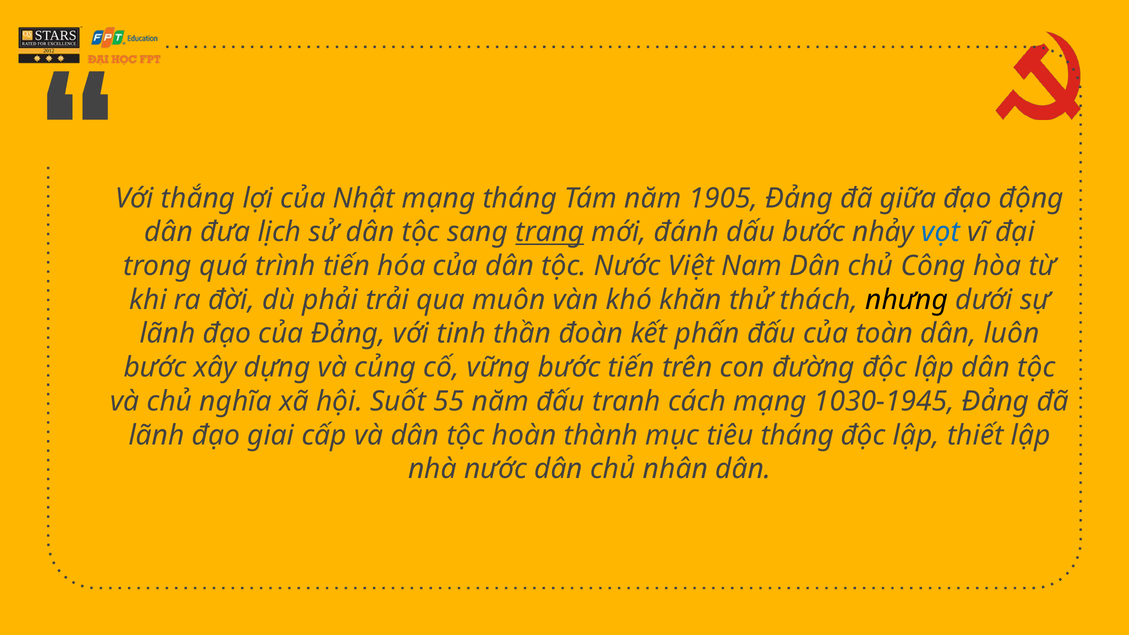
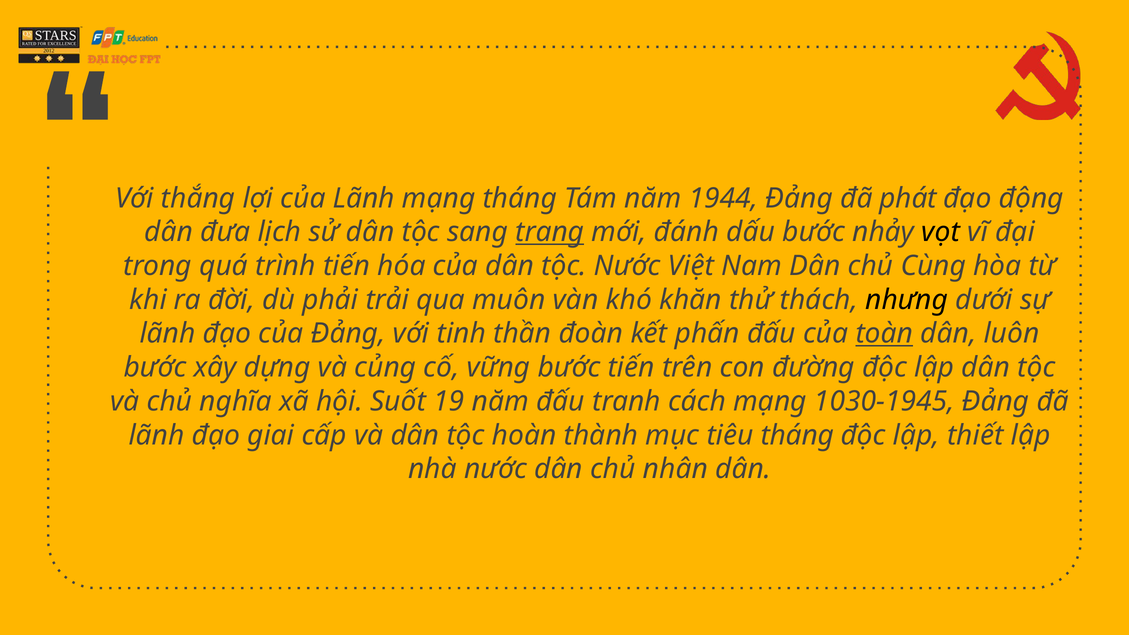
của Nhật: Nhật -> Lãnh (364, 198)
1905: 1905 -> 1944 (723, 198)
giữa: giữa -> phát (908, 198)
vọt colour: blue -> black (941, 232)
Công: Công -> Cùng (933, 266)
toàn underline: none -> present (884, 334)
55: 55 -> 19 (449, 401)
